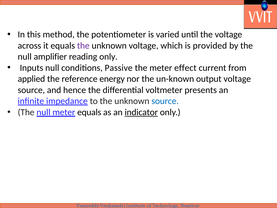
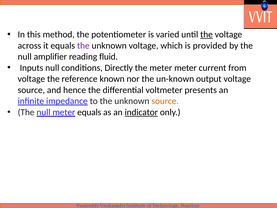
the underline: none -> present (207, 34)
reading only: only -> fluid (109, 57)
Passive: Passive -> Directly (119, 68)
meter effect: effect -> meter (186, 68)
applied: applied -> voltage (31, 79)
energy: energy -> known (112, 79)
source colour: blue -> orange (165, 101)
